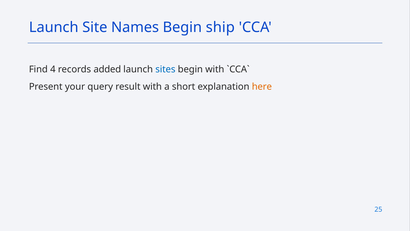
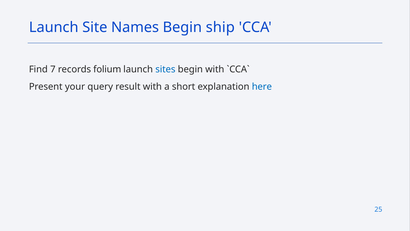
4: 4 -> 7 (53, 69)
added: added -> folium (107, 69)
here colour: orange -> blue (262, 86)
